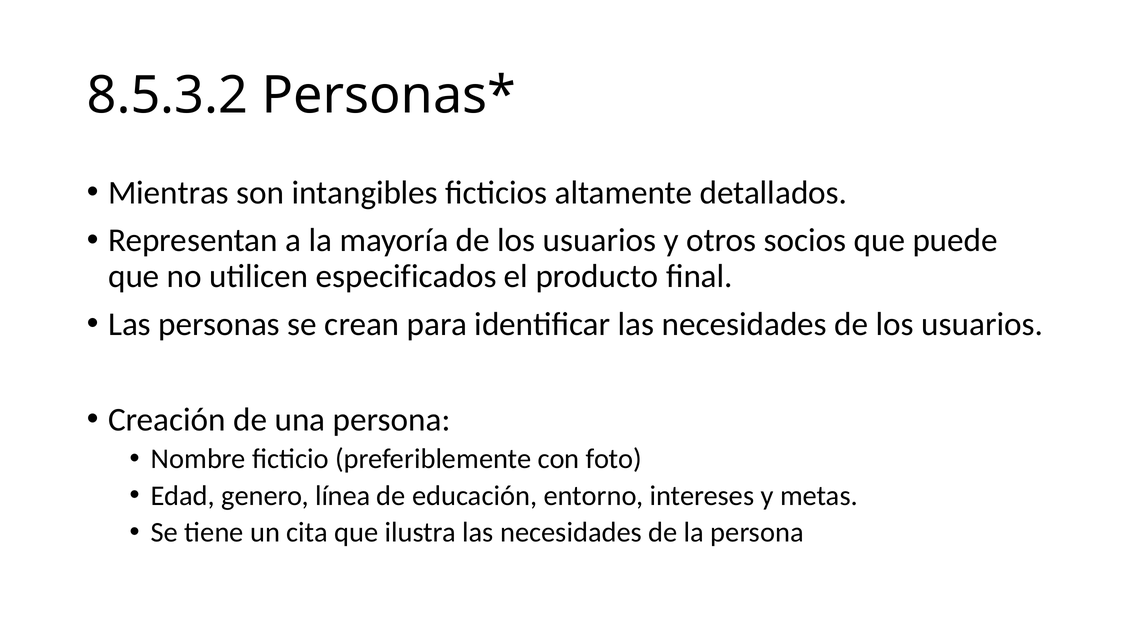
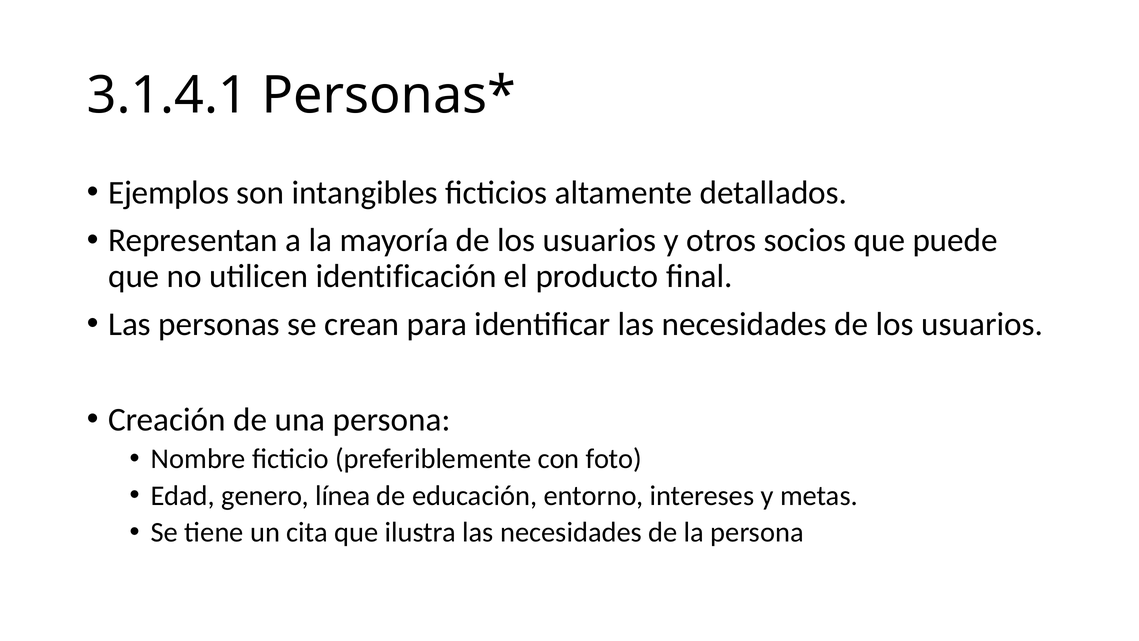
8.5.3.2: 8.5.3.2 -> 3.1.4.1 (167, 96)
Mientras: Mientras -> Ejemplos (169, 193)
especificados: especificados -> identificación (406, 276)
